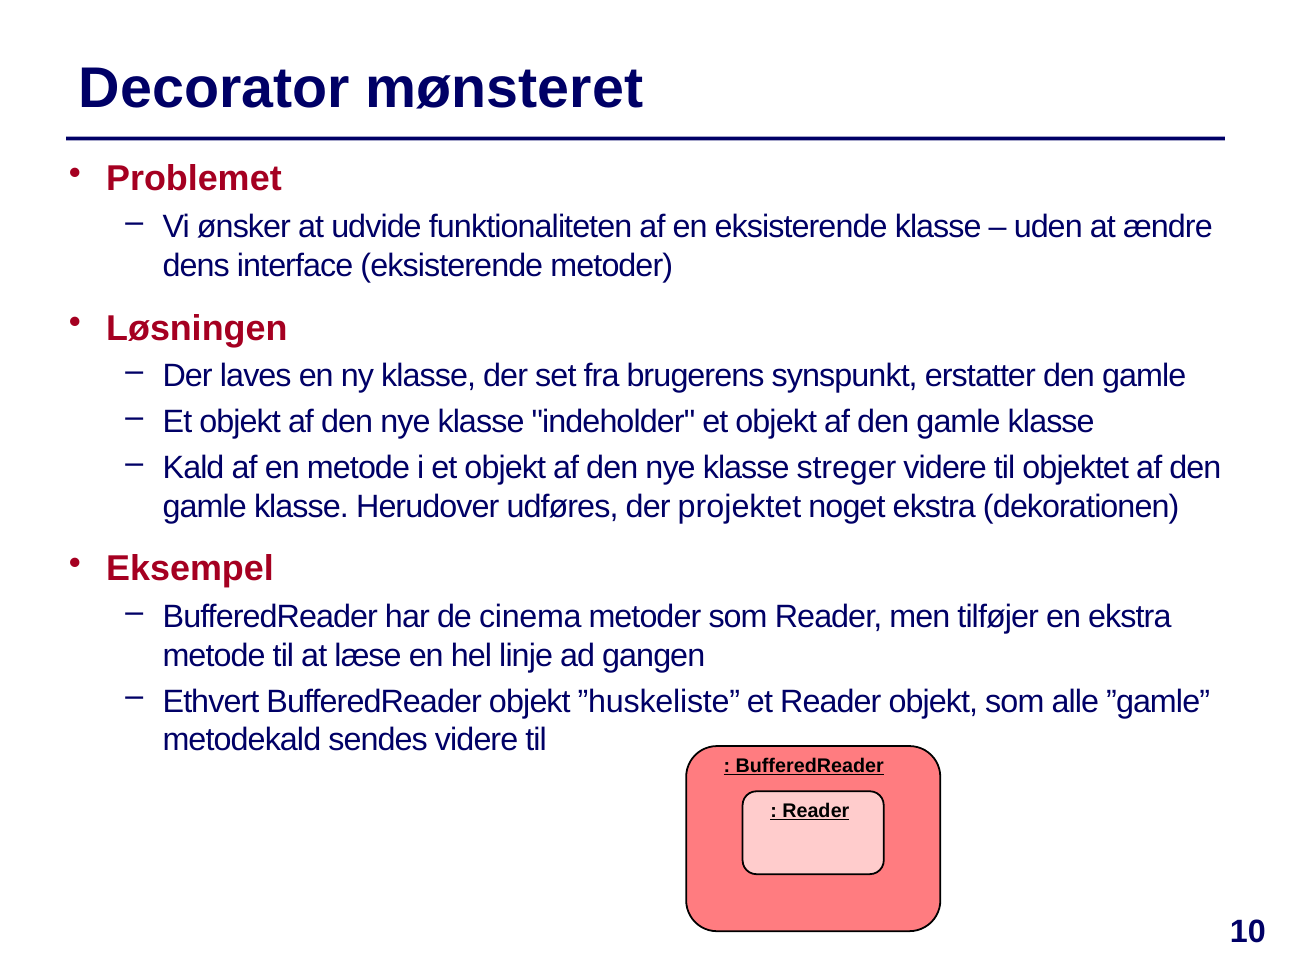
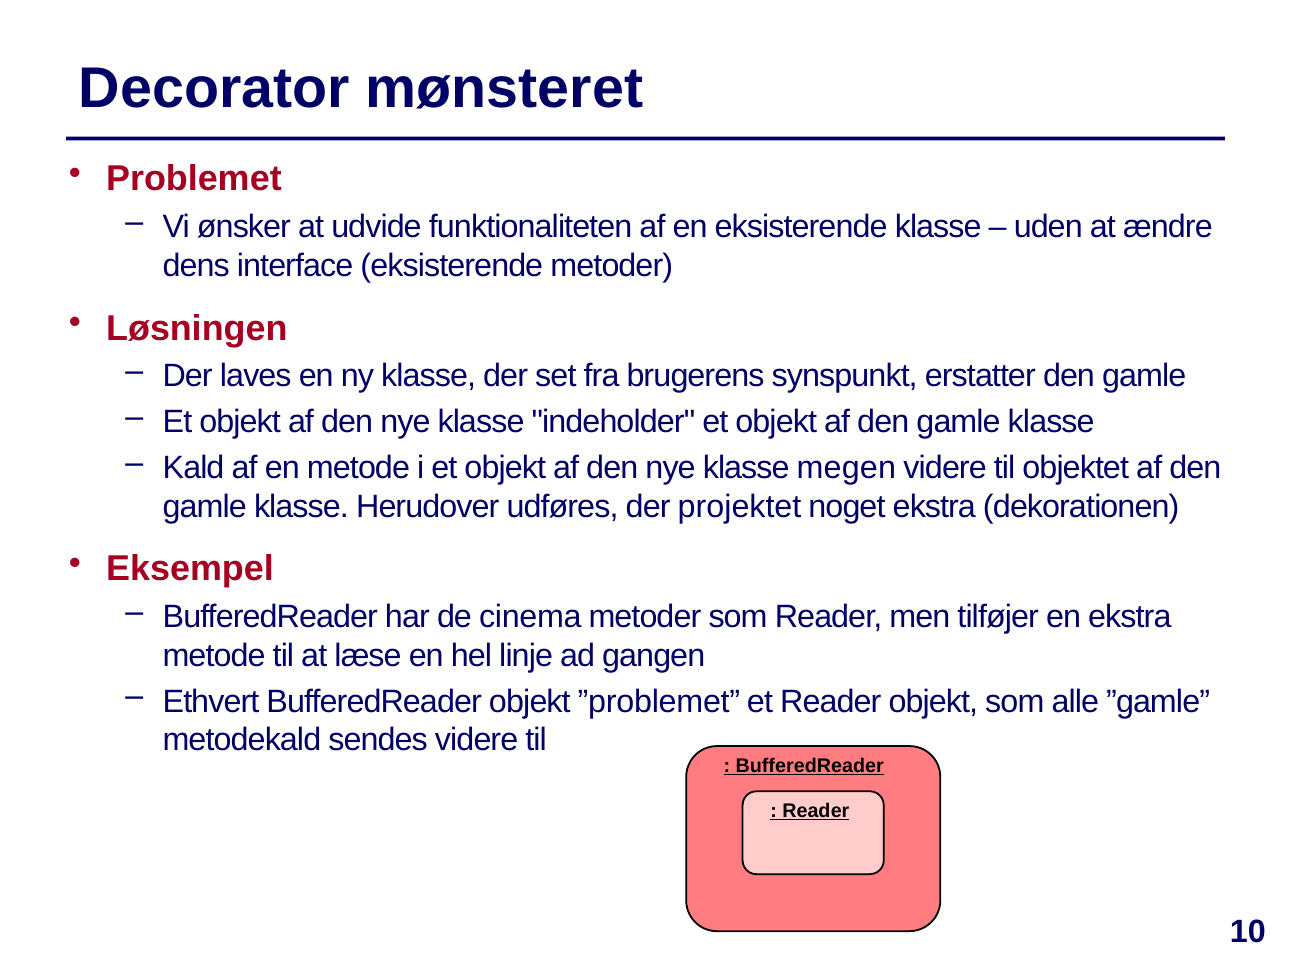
streger: streger -> megen (846, 468)
”huskeliste: ”huskeliste -> ”problemet (659, 702)
